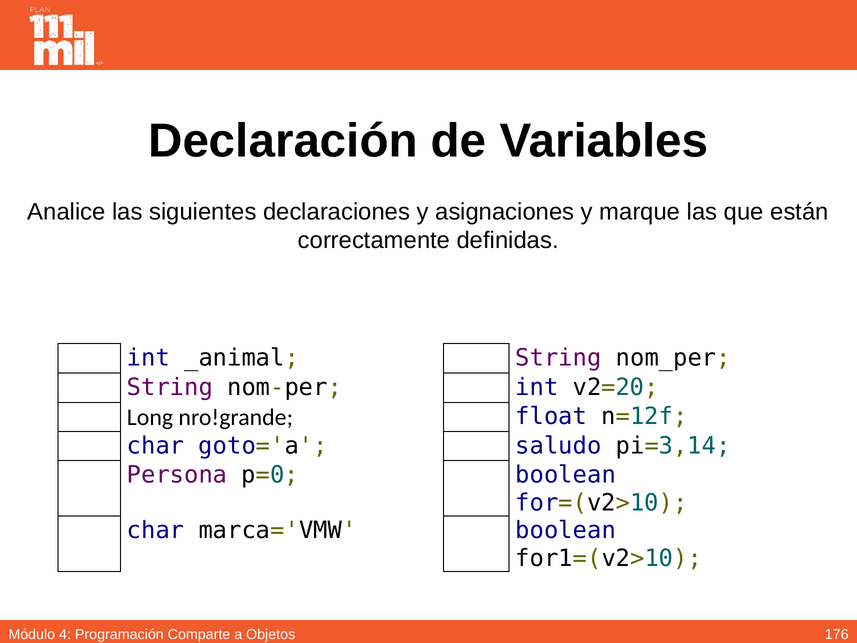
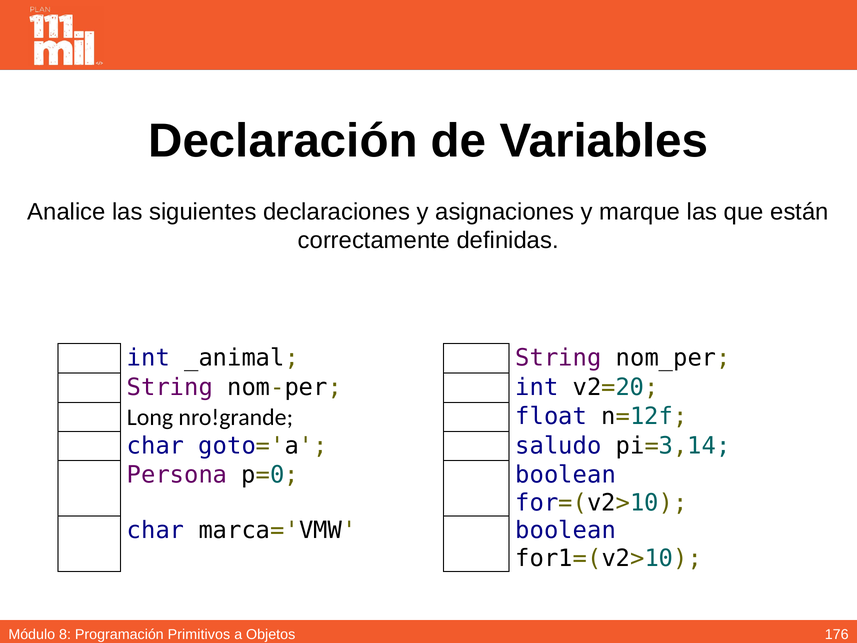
4: 4 -> 8 (65, 634)
Comparte: Comparte -> Primitivos (199, 634)
